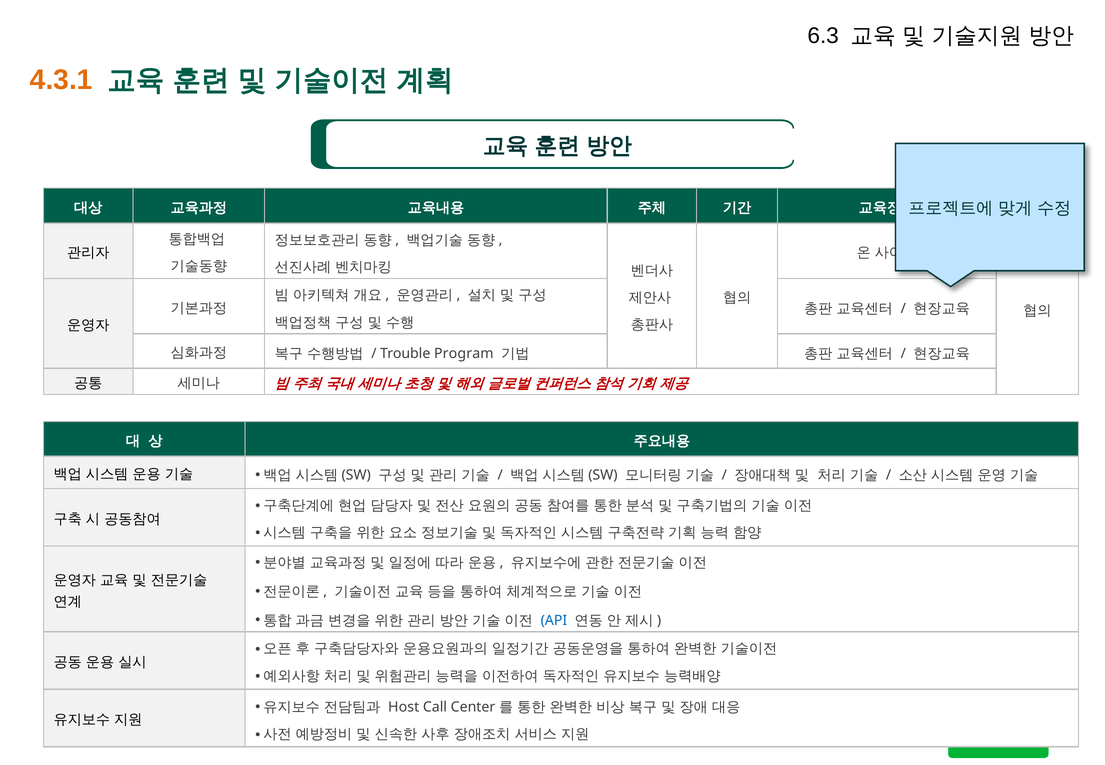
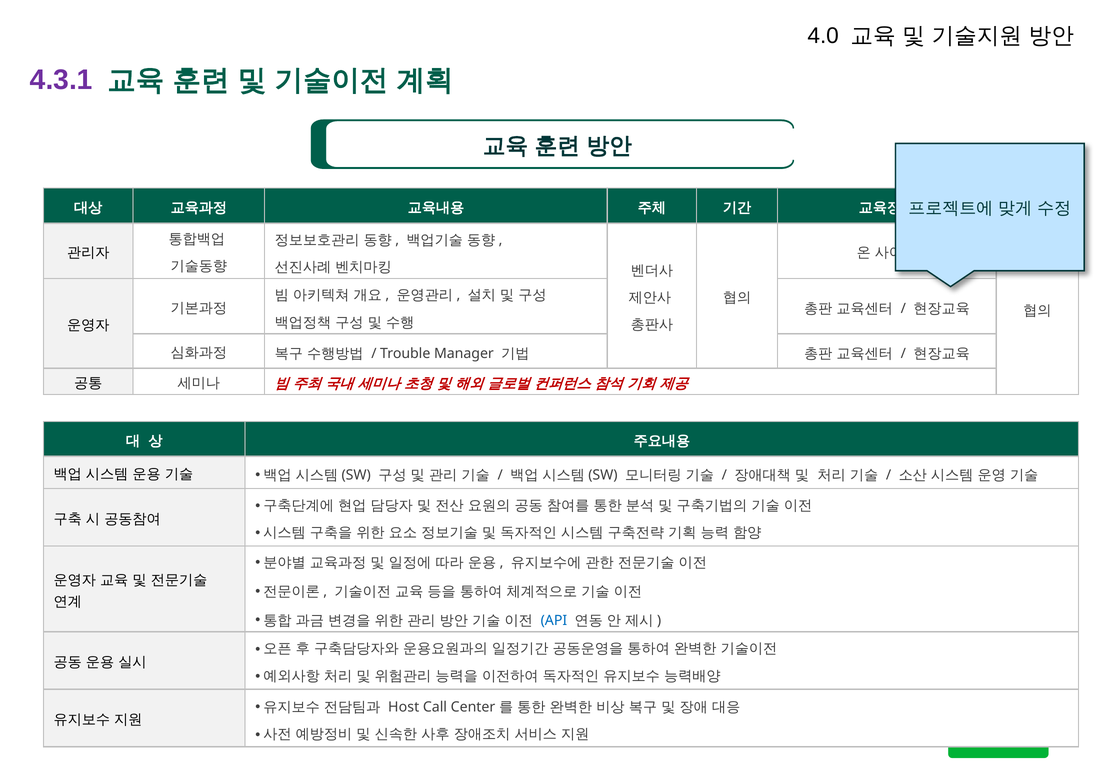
6.3: 6.3 -> 4.0 (823, 36)
4.3.1 colour: orange -> purple (61, 80)
Program: Program -> Manager (464, 354)
